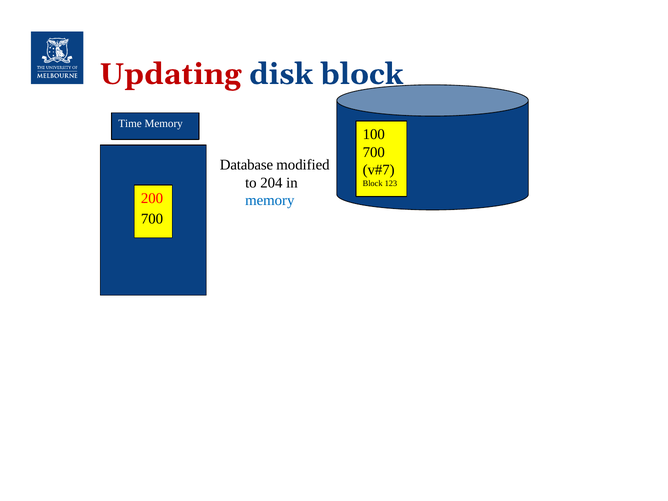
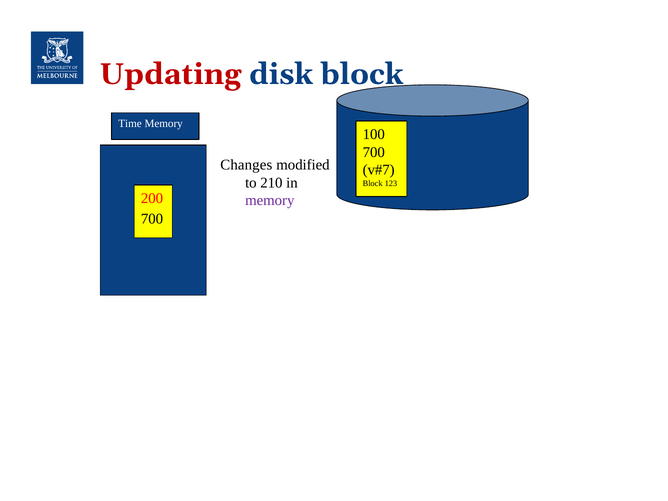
Database: Database -> Changes (246, 165)
204: 204 -> 210 (271, 183)
memory colour: blue -> purple (270, 200)
